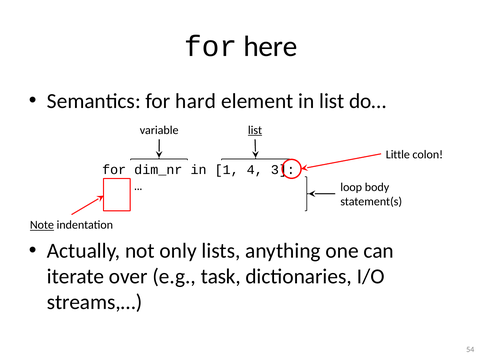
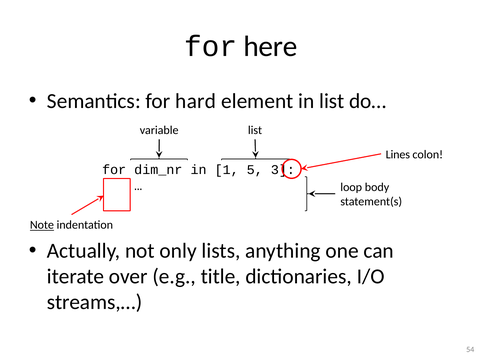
list underline: present -> none (255, 130)
Little: Little -> Lines (398, 155)
4: 4 -> 5 (255, 170)
task: task -> title (221, 276)
